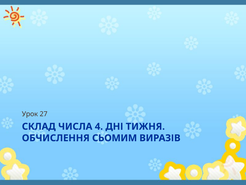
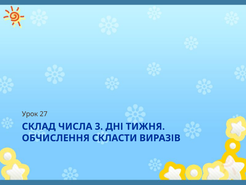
4: 4 -> 3 (99, 126)
СЬОМИМ: СЬОМИМ -> СКЛАСТИ (115, 138)
